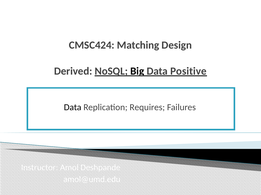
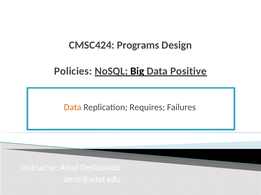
Matching: Matching -> Programs (138, 45)
Derived: Derived -> Policies (73, 71)
Data colour: black -> orange (73, 108)
